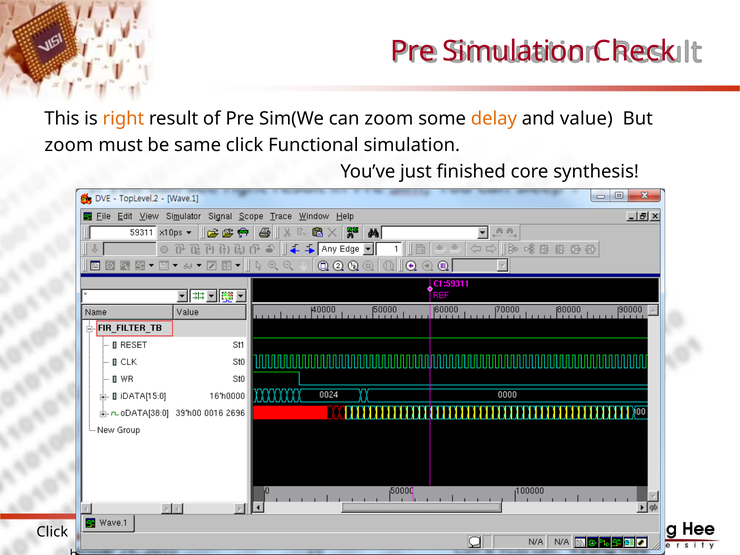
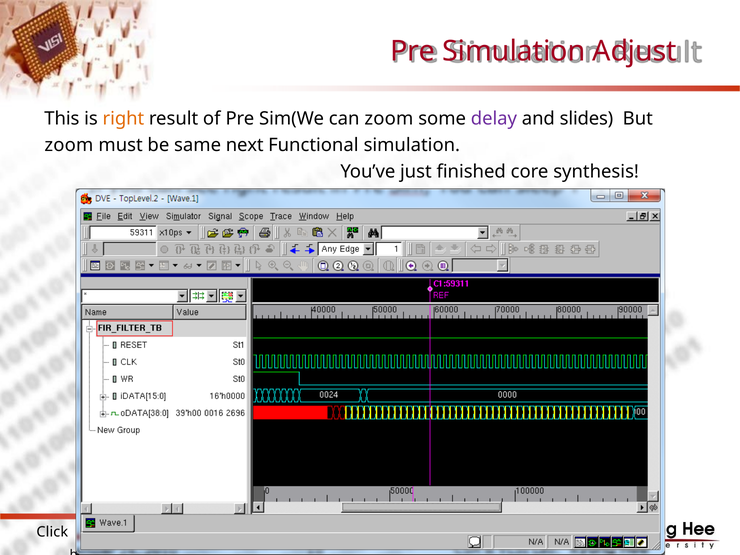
Check: Check -> Adjust (634, 51)
delay colour: orange -> purple (494, 119)
value: value -> slides (587, 119)
same click: click -> next (245, 145)
